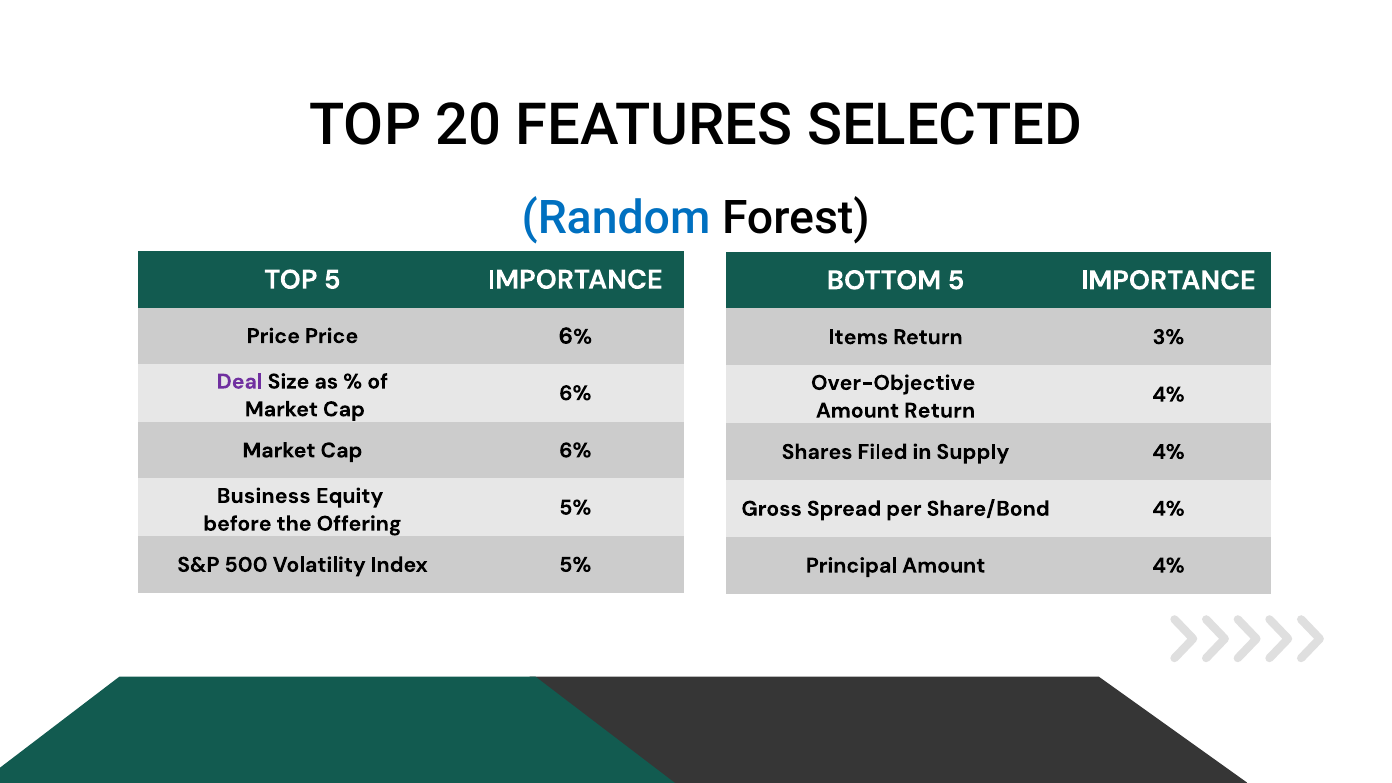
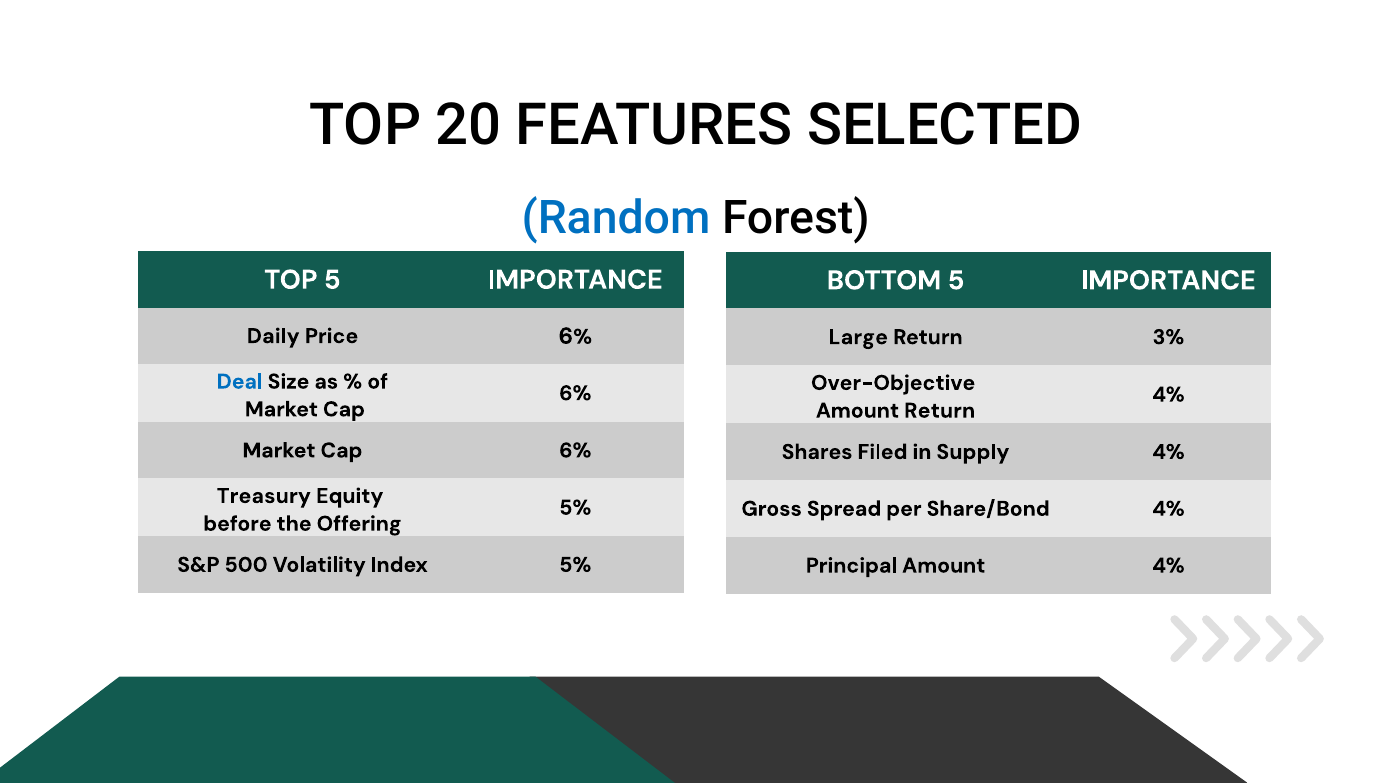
Price: Price -> Daily (273, 336)
Items: Items -> Large (858, 337)
Deal colour: purple -> blue (240, 382)
Business: Business -> Treasury (264, 496)
